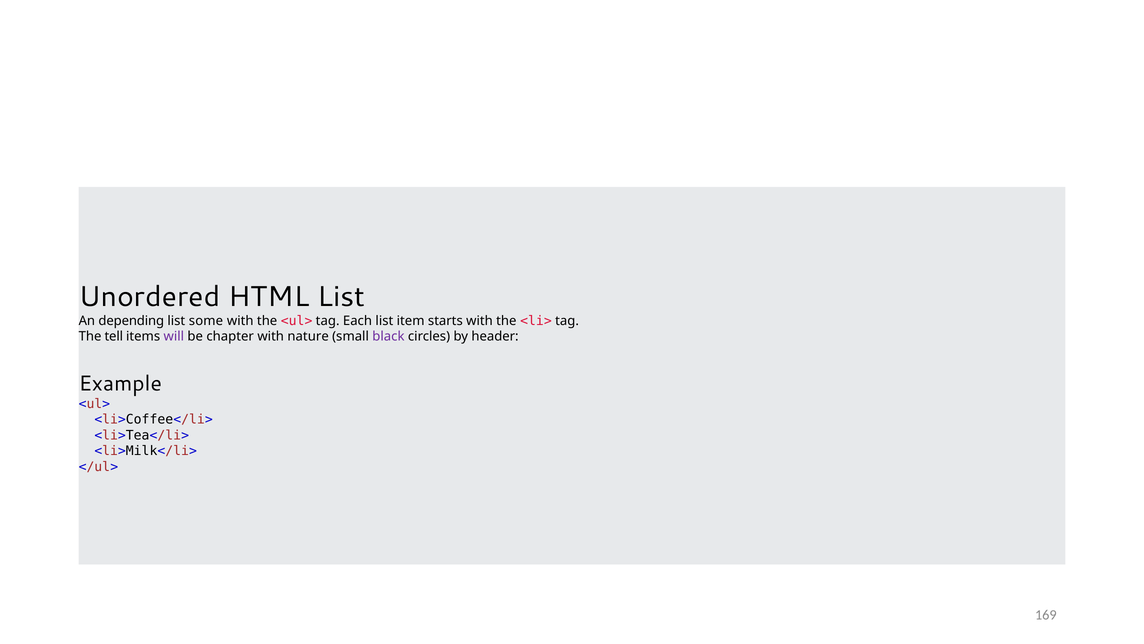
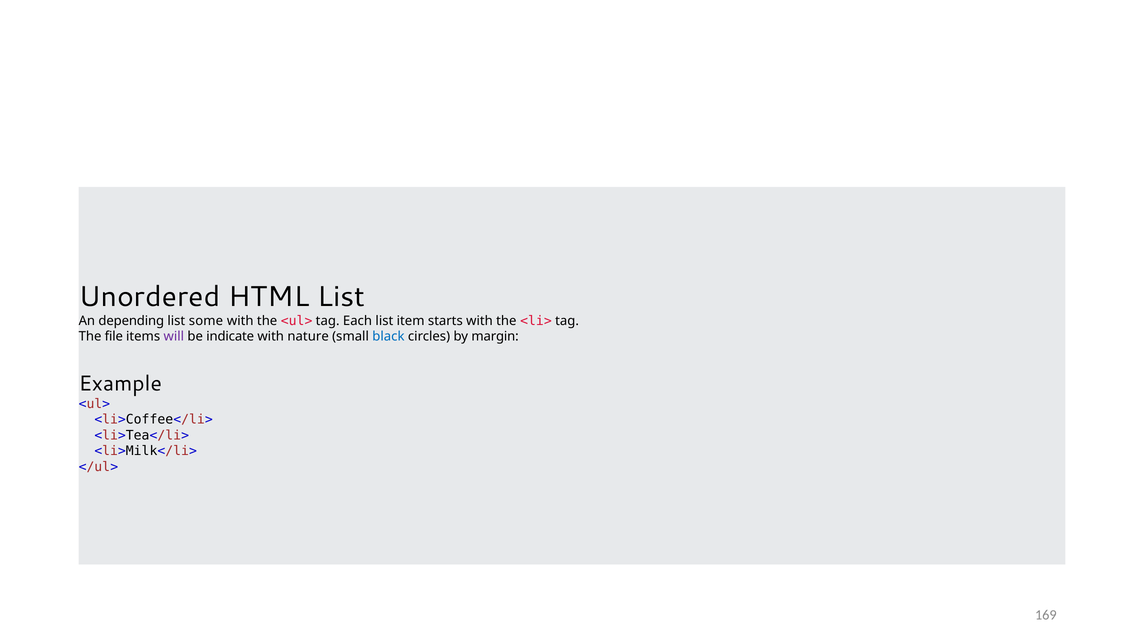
tell: tell -> file (114, 336)
chapter: chapter -> indicate (230, 336)
black colour: purple -> blue (388, 336)
header: header -> margin (495, 336)
